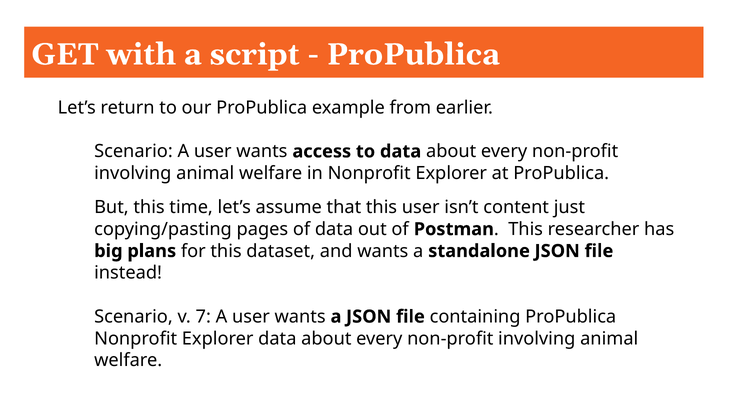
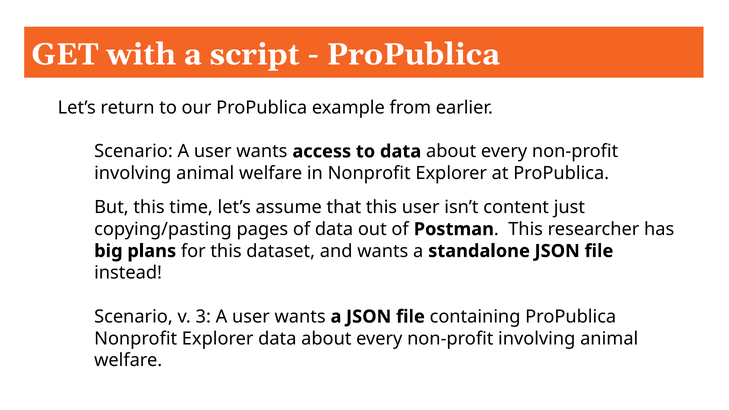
7: 7 -> 3 (203, 317)
